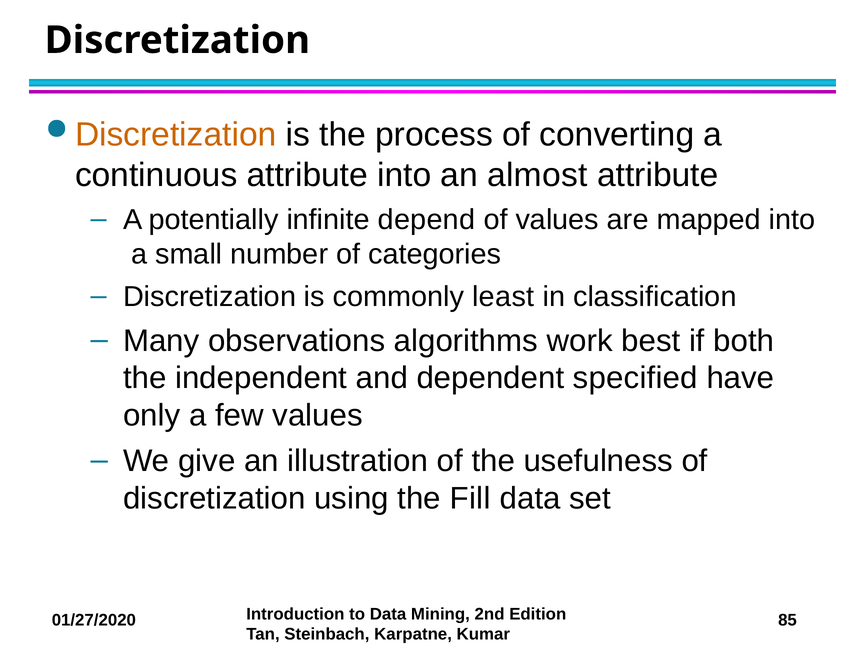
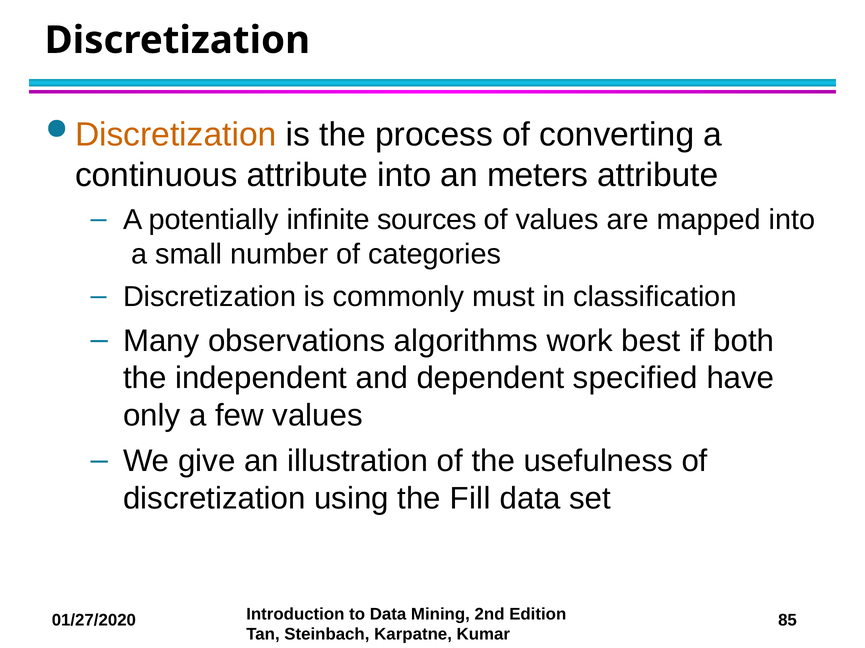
almost: almost -> meters (538, 175)
depend: depend -> sources (427, 220)
least: least -> must (503, 297)
